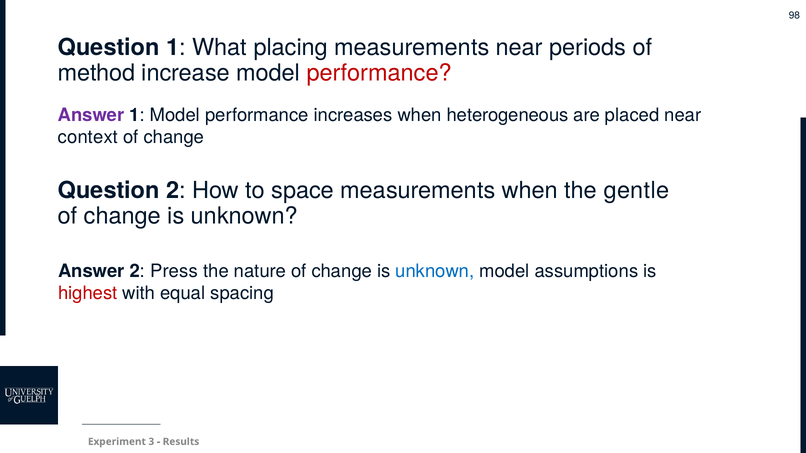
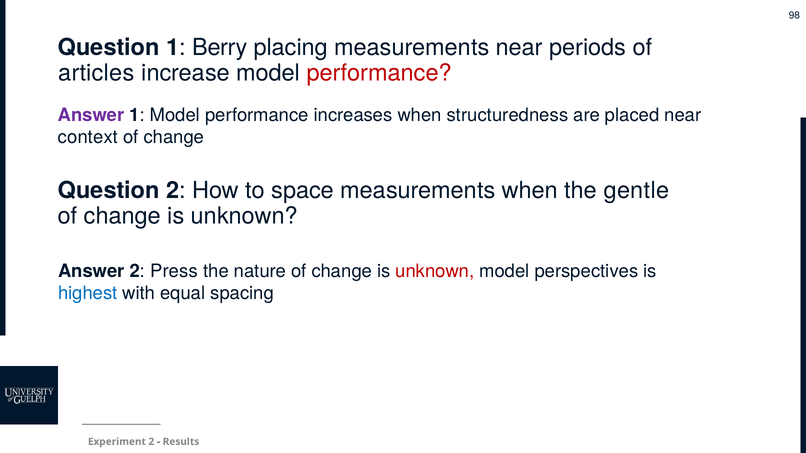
What: What -> Berry (220, 48)
method: method -> articles (96, 73)
heterogeneous: heterogeneous -> structuredness (508, 115)
unknown colour: blue -> red (435, 271)
assumptions: assumptions -> perspectives (586, 271)
highest colour: red -> blue (88, 293)
Experiment 3: 3 -> 2 (151, 442)
